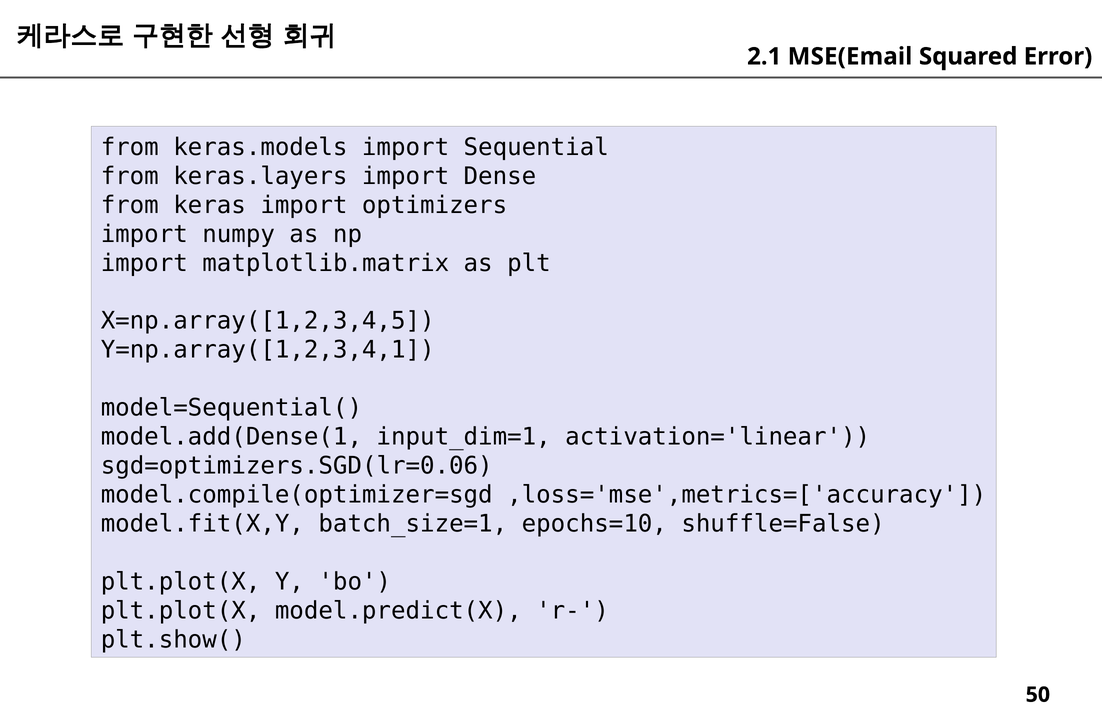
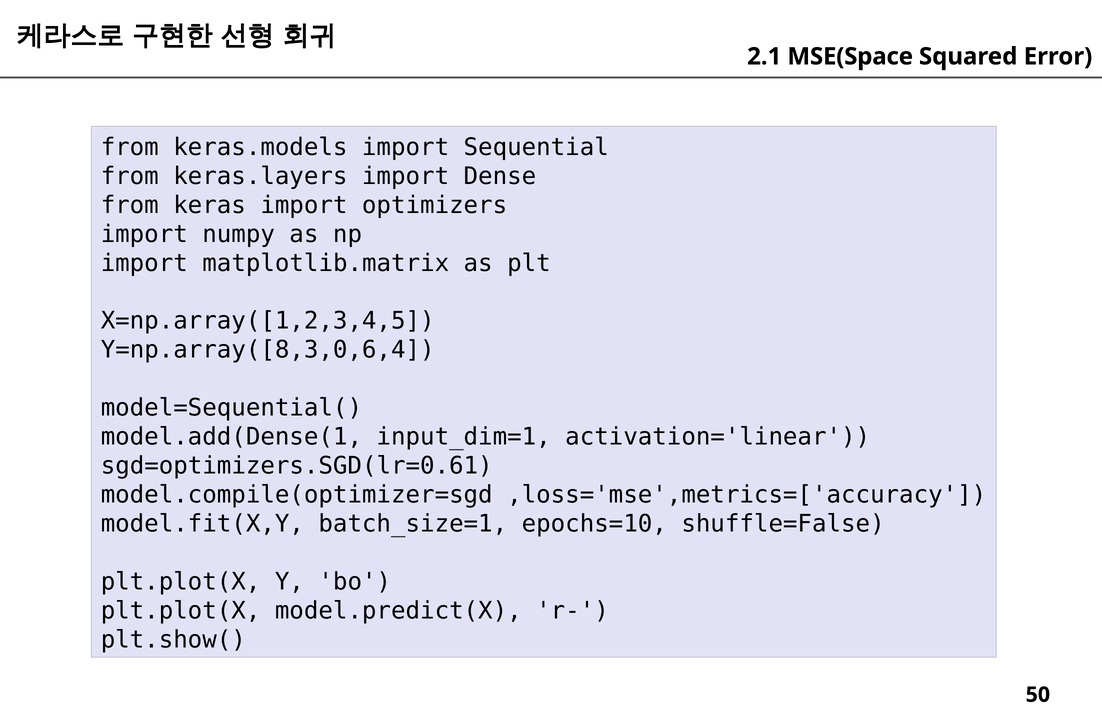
MSE(Email: MSE(Email -> MSE(Space (850, 56)
Y=np.array([1,2,3,4,1: Y=np.array([1,2,3,4,1 -> Y=np.array([8,3,0,6,4 (268, 350)
sgd=optimizers.SGD(lr=0.06: sgd=optimizers.SGD(lr=0.06 -> sgd=optimizers.SGD(lr=0.61 (297, 466)
